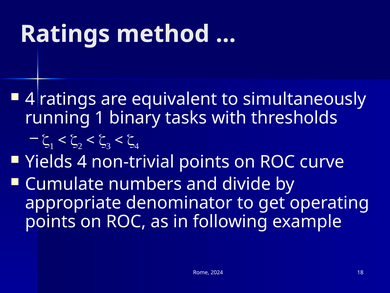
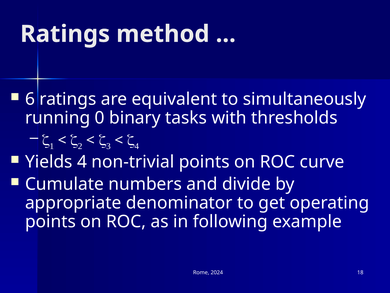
4: 4 -> 6 (30, 99)
running 1: 1 -> 0 (100, 118)
